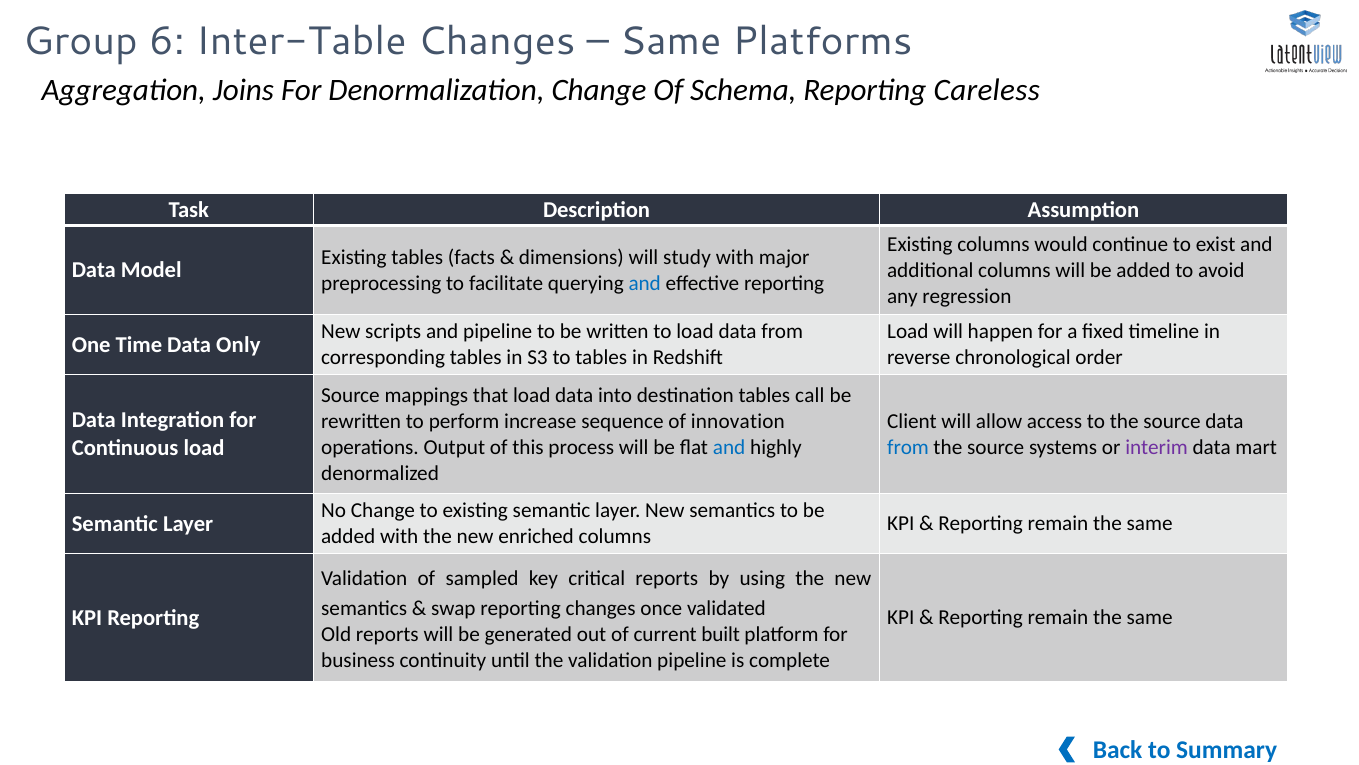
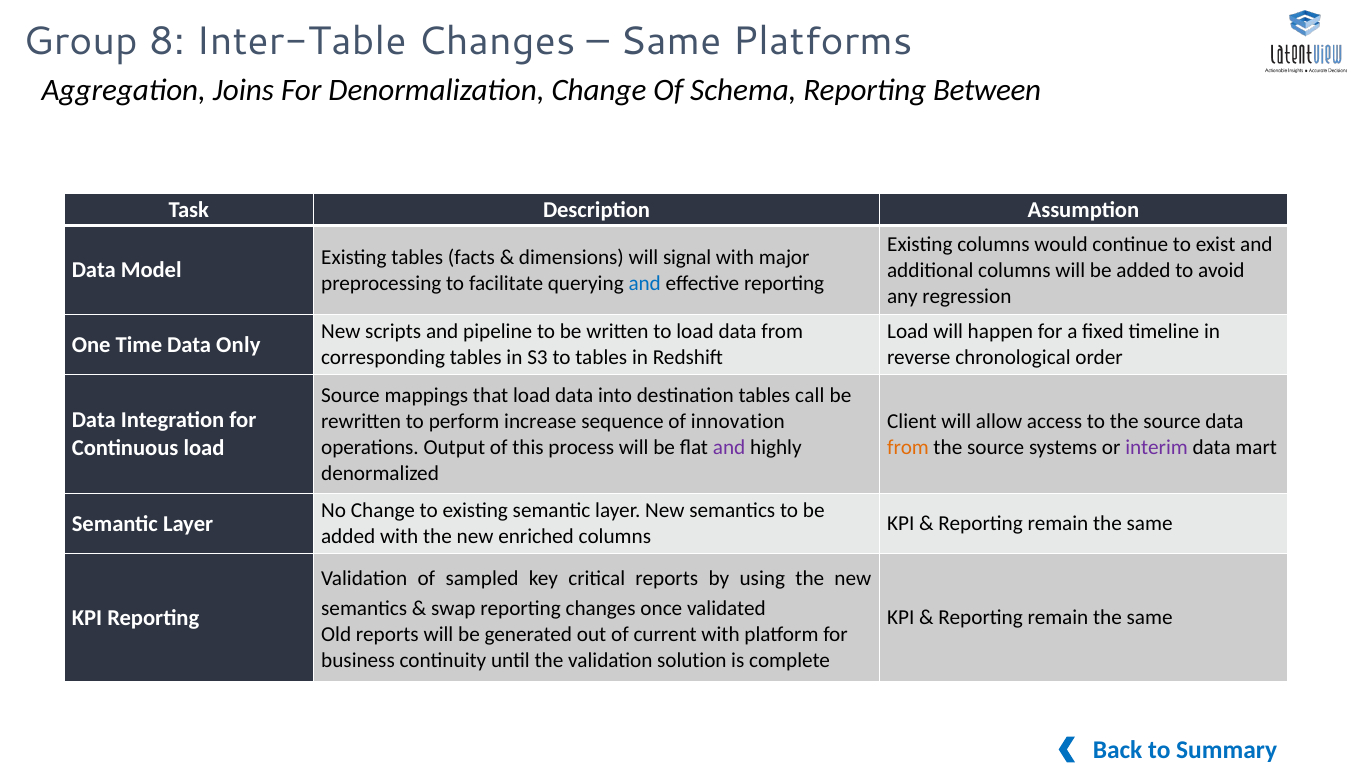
6: 6 -> 8 (167, 41)
Careless: Careless -> Between (987, 90)
study: study -> signal (687, 257)
and colour: blue -> purple (729, 447)
from colour: blue -> orange (908, 447)
current built: built -> with (721, 634)
validation pipeline: pipeline -> solution (692, 660)
